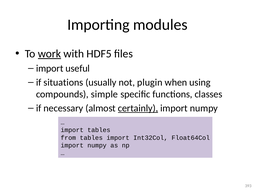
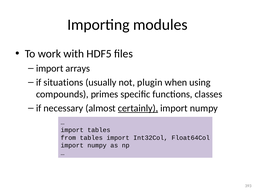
work underline: present -> none (49, 53)
useful: useful -> arrays (78, 68)
simple: simple -> primes (105, 94)
